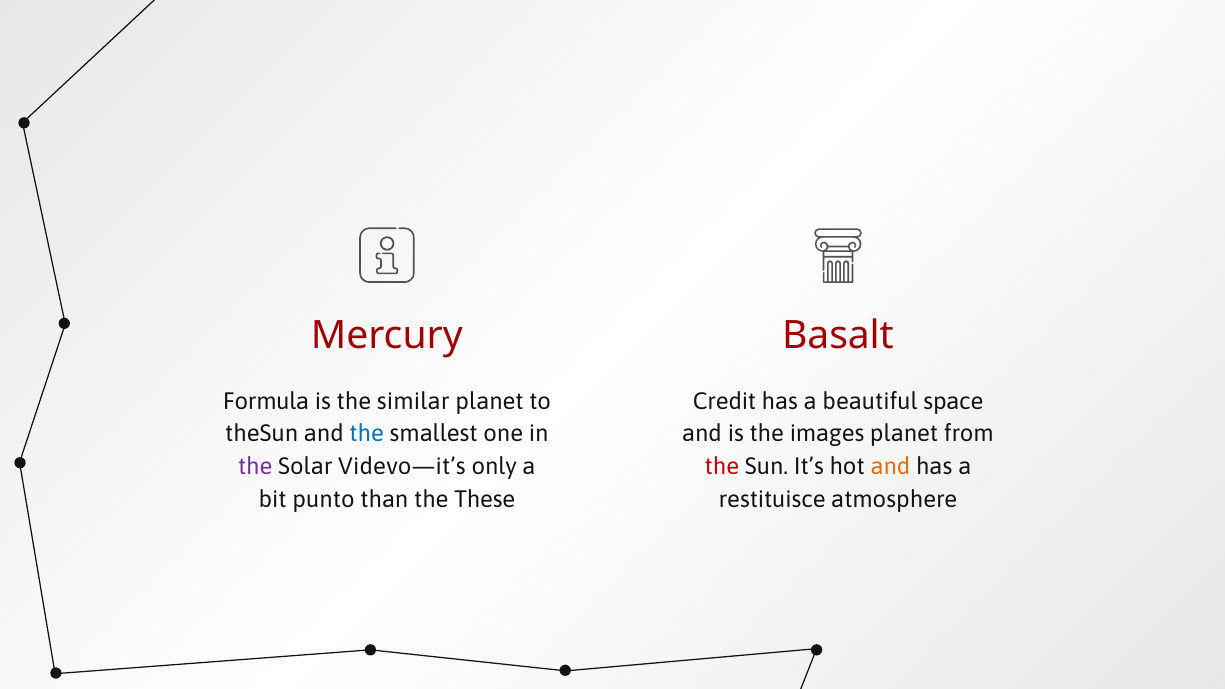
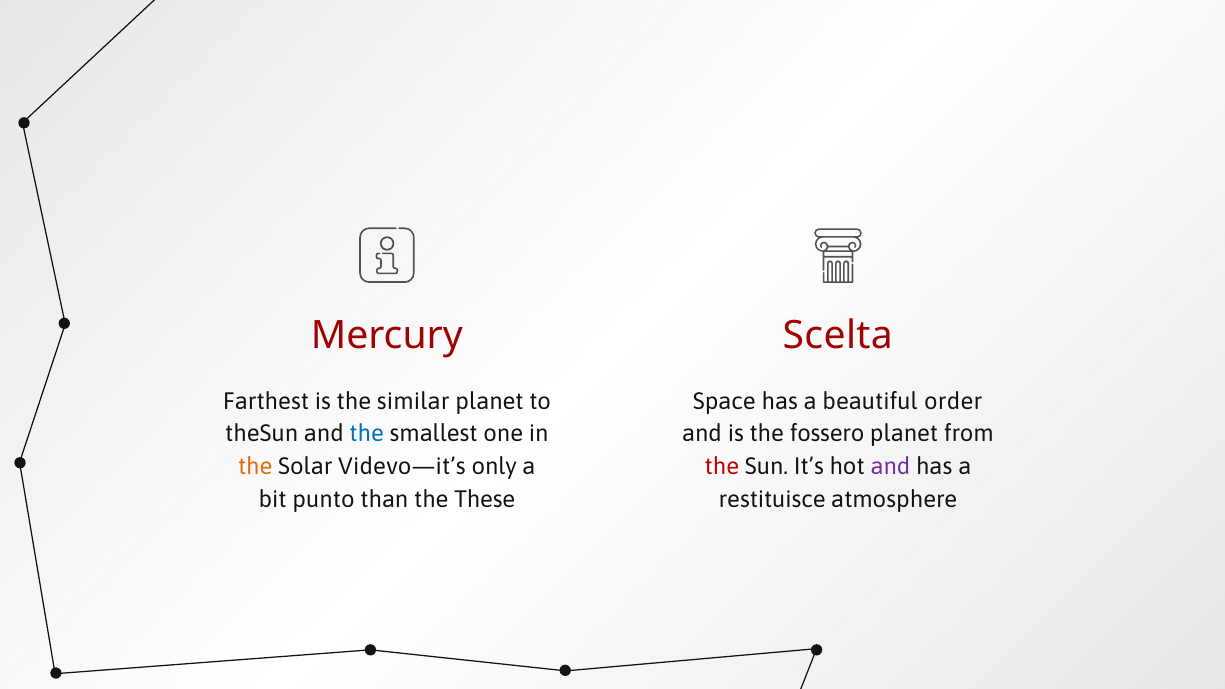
Basalt: Basalt -> Scelta (838, 336)
Formula: Formula -> Farthest (266, 401)
Credit: Credit -> Space (724, 401)
space: space -> order (953, 401)
images: images -> fossero (827, 434)
the colour: purple -> orange (255, 467)
and colour: orange -> purple (890, 467)
